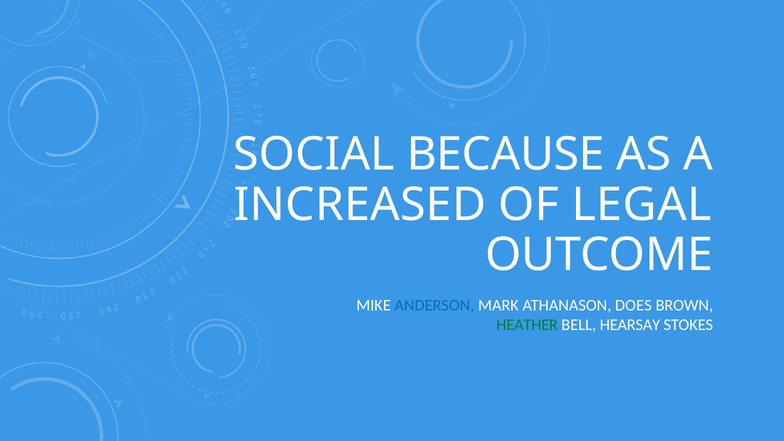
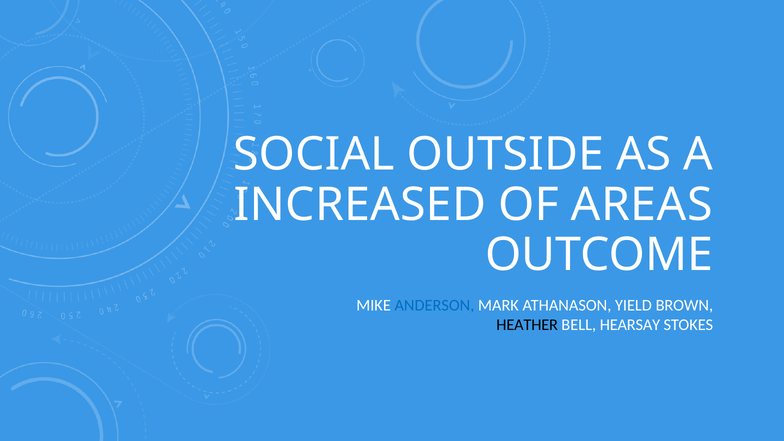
BECAUSE: BECAUSE -> OUTSIDE (505, 155)
LEGAL: LEGAL -> AREAS (642, 205)
DOES: DOES -> YIELD (633, 305)
HEATHER colour: green -> black (527, 325)
